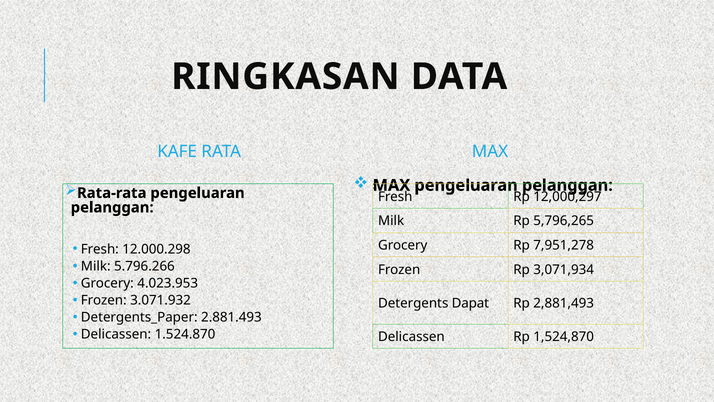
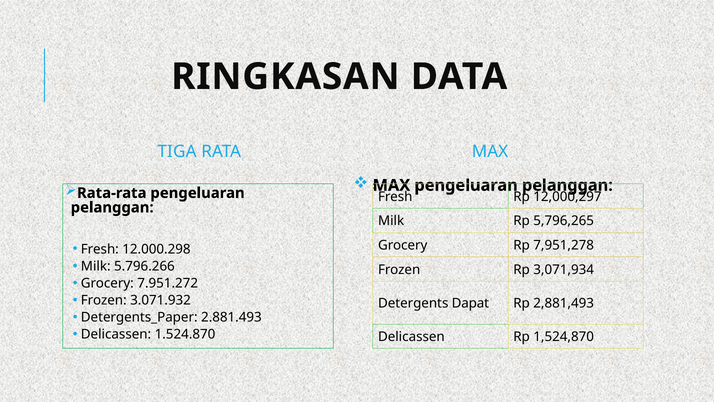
KAFE: KAFE -> TIGA (177, 152)
4.023.953: 4.023.953 -> 7.951.272 (168, 283)
